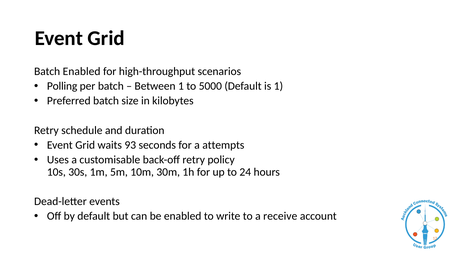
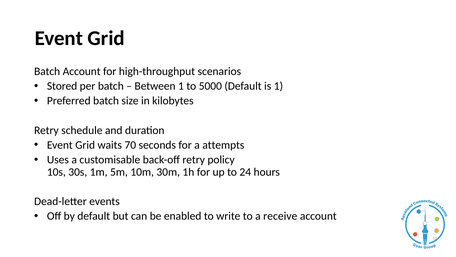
Batch Enabled: Enabled -> Account (82, 71)
Polling: Polling -> Stored (62, 86)
93: 93 -> 70 (130, 145)
